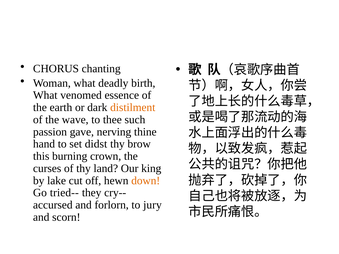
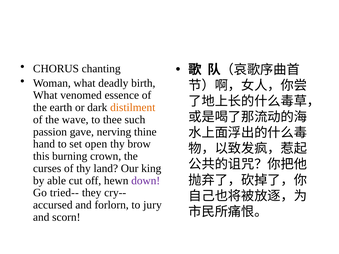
didst: didst -> open (96, 144)
lake: lake -> able (57, 181)
down colour: orange -> purple (146, 181)
